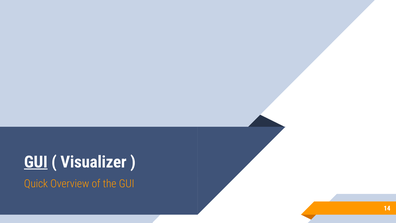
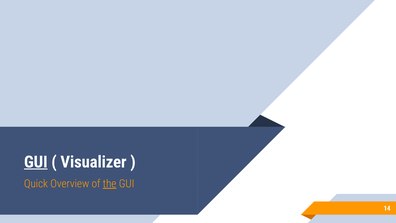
the underline: none -> present (110, 184)
